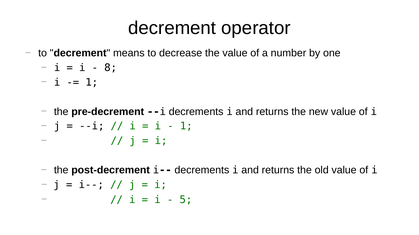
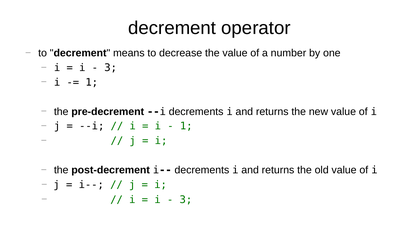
8: 8 -> 3 (111, 68)
5: 5 -> 3 (186, 200)
